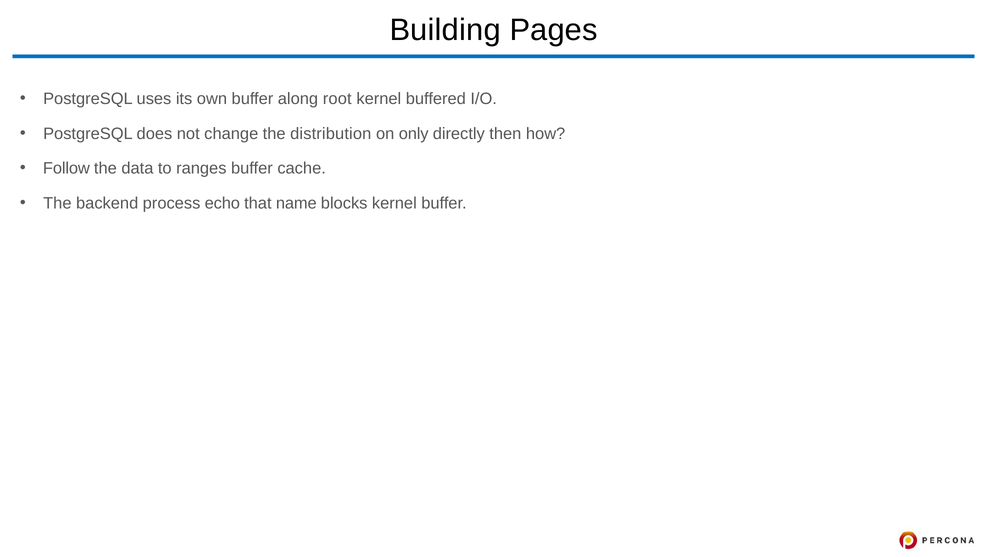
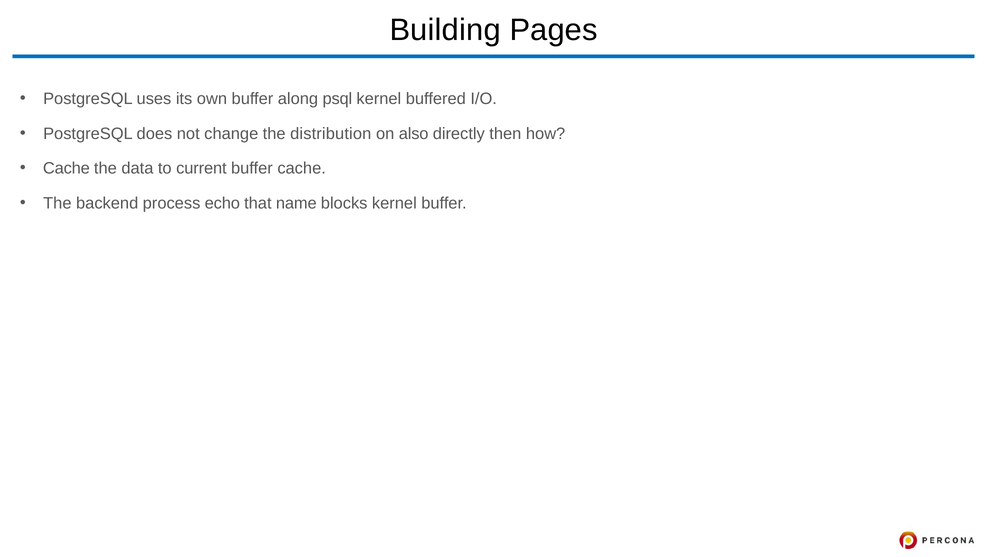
root: root -> psql (337, 99)
only: only -> also (414, 134)
Follow: Follow -> Cache (66, 168)
ranges: ranges -> current (201, 168)
